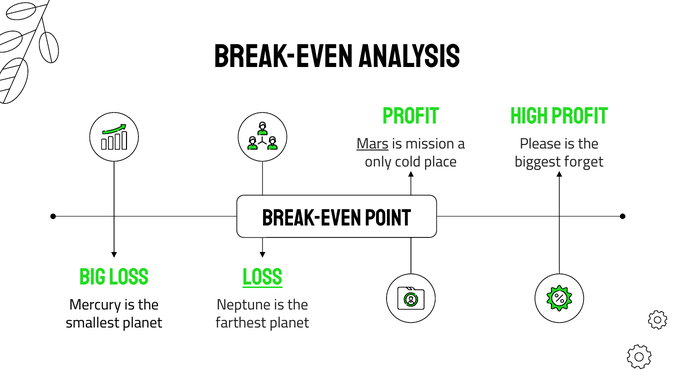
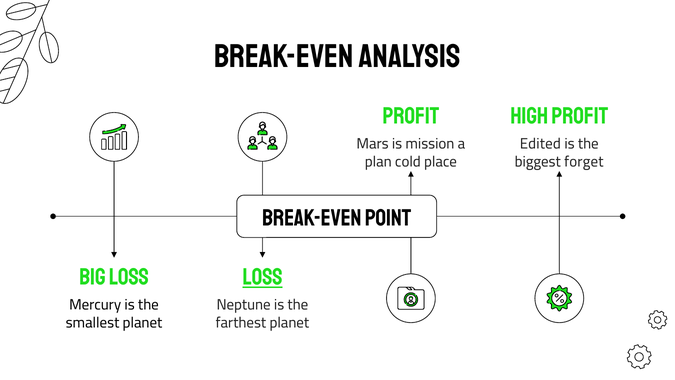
Mars underline: present -> none (373, 144)
Please: Please -> Edited (540, 144)
only: only -> plan (378, 162)
